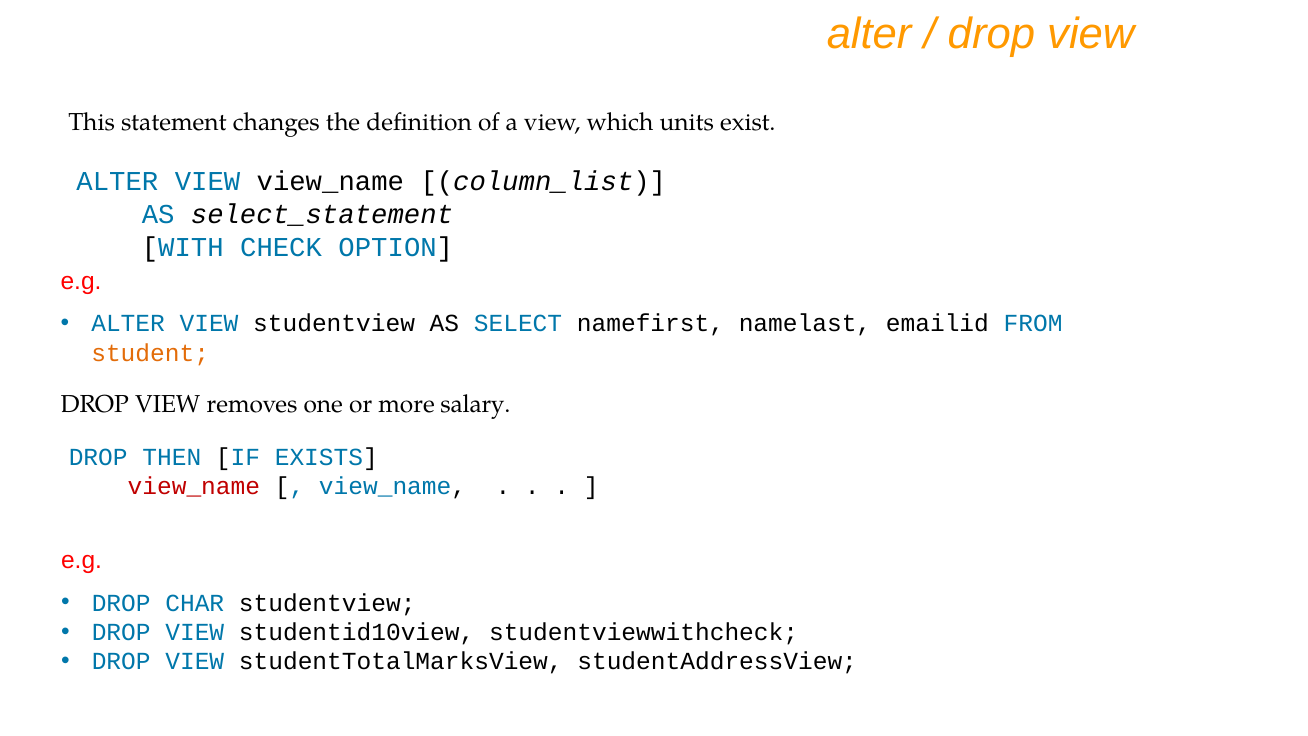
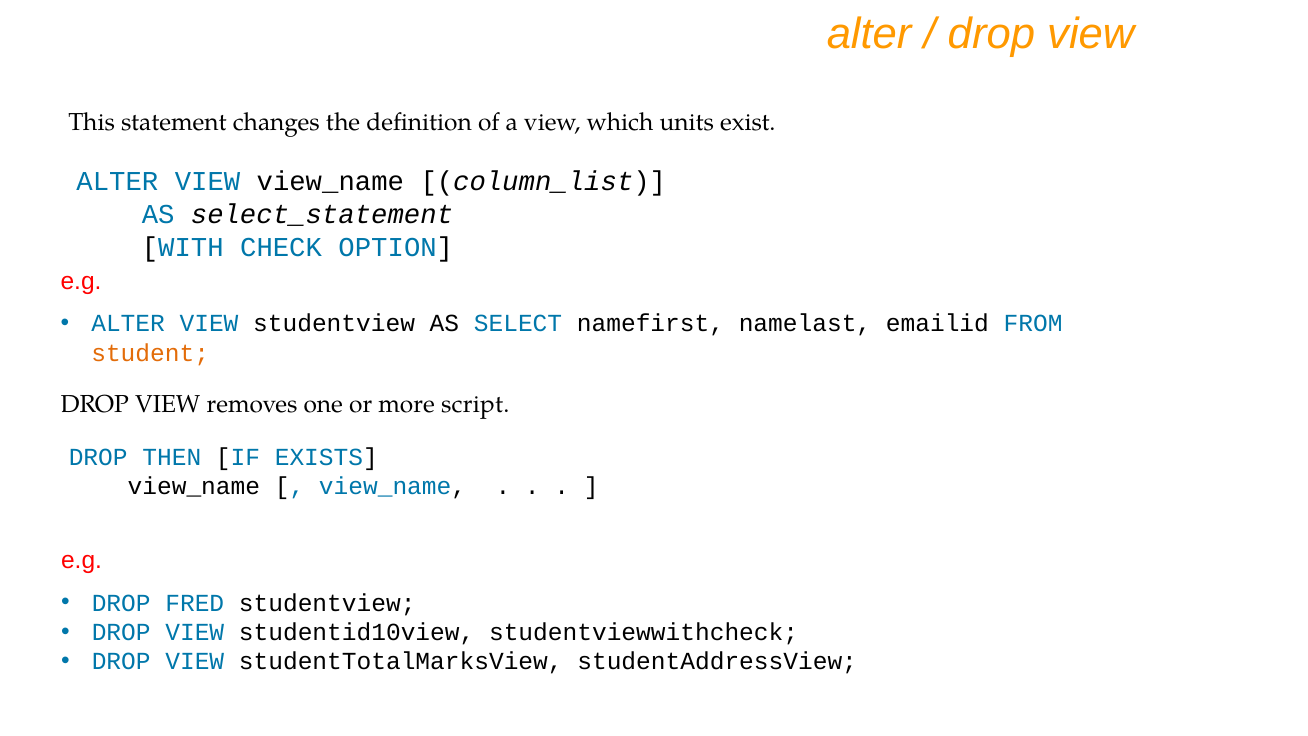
salary: salary -> script (475, 405)
view_name colour: red -> black (194, 487)
CHAR: CHAR -> FRED (195, 603)
